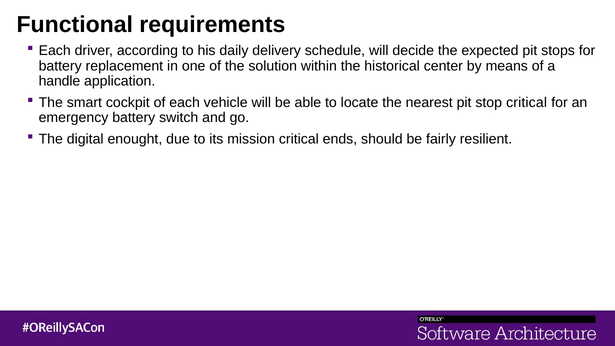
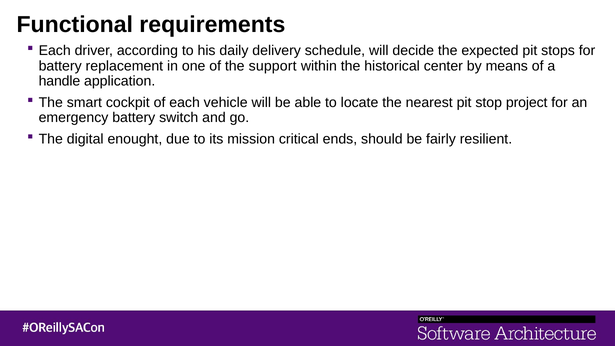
solution: solution -> support (273, 66)
stop critical: critical -> project (527, 103)
